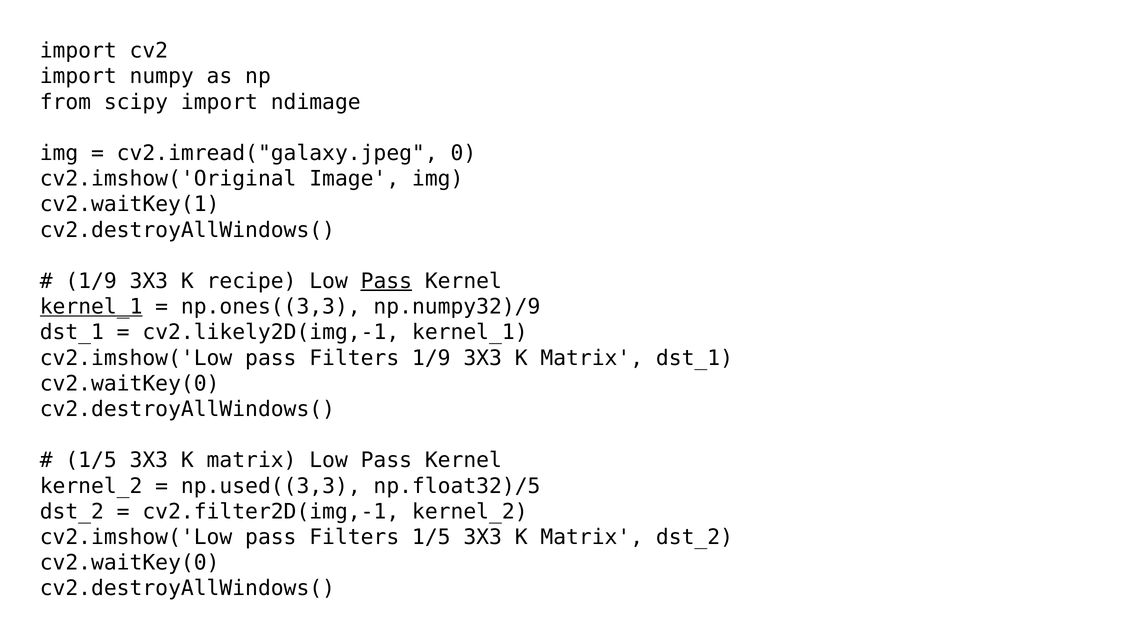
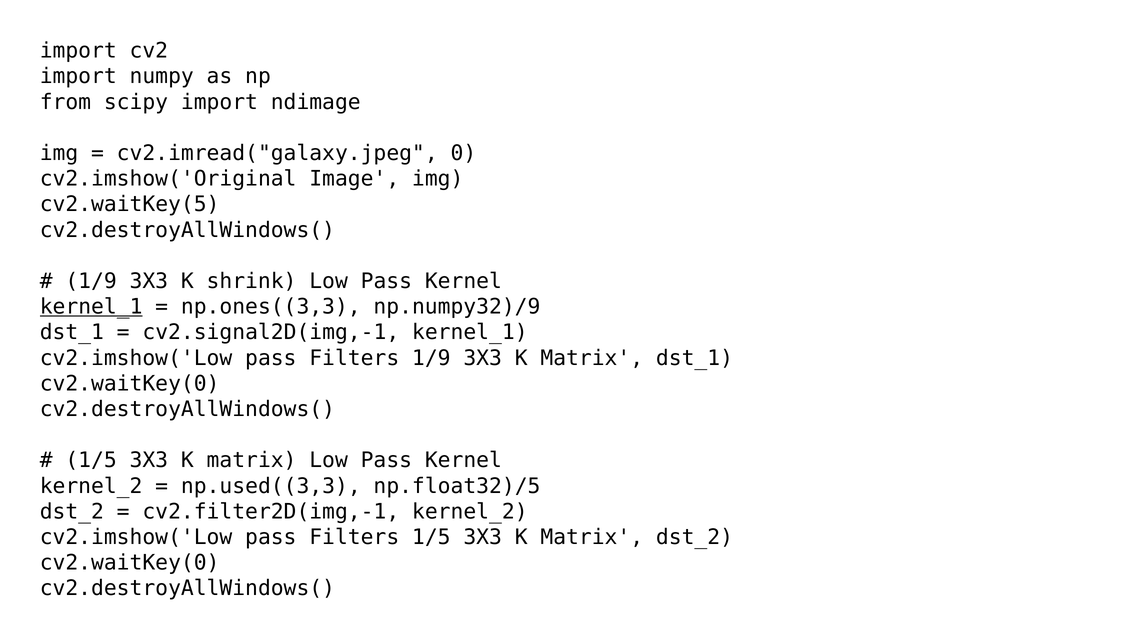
cv2.waitKey(1: cv2.waitKey(1 -> cv2.waitKey(5 (130, 204)
recipe: recipe -> shrink (252, 281)
Pass underline: present -> none (386, 281)
cv2.likely2D(img,-1: cv2.likely2D(img,-1 -> cv2.signal2D(img,-1 (271, 332)
